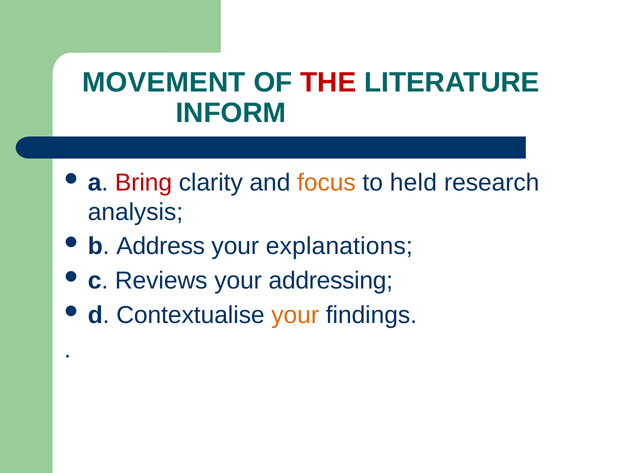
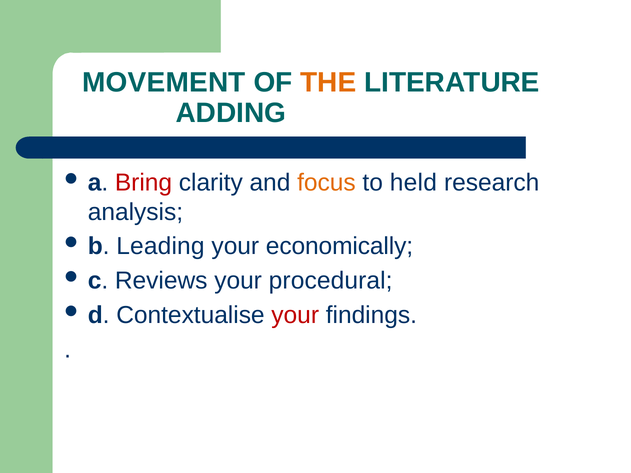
THE colour: red -> orange (328, 83)
INFORM: INFORM -> ADDING (231, 113)
Address: Address -> Leading (160, 246)
explanations: explanations -> economically (339, 246)
addressing: addressing -> procedural (331, 281)
your colour: orange -> red (295, 315)
